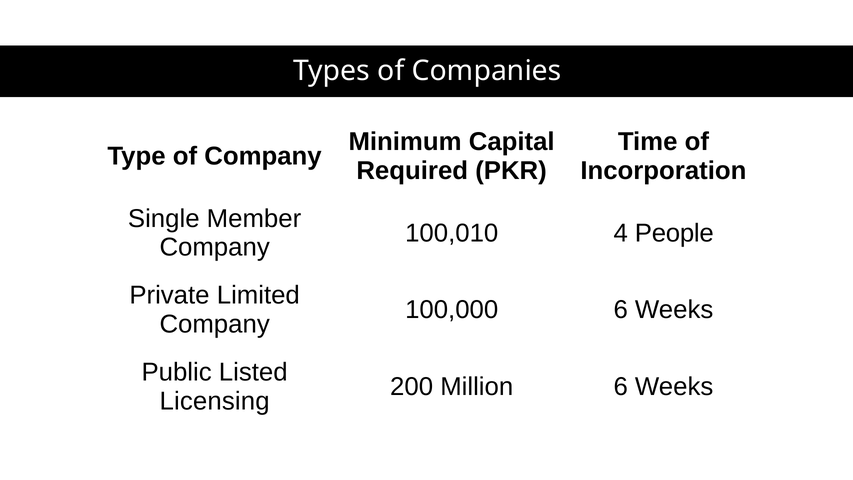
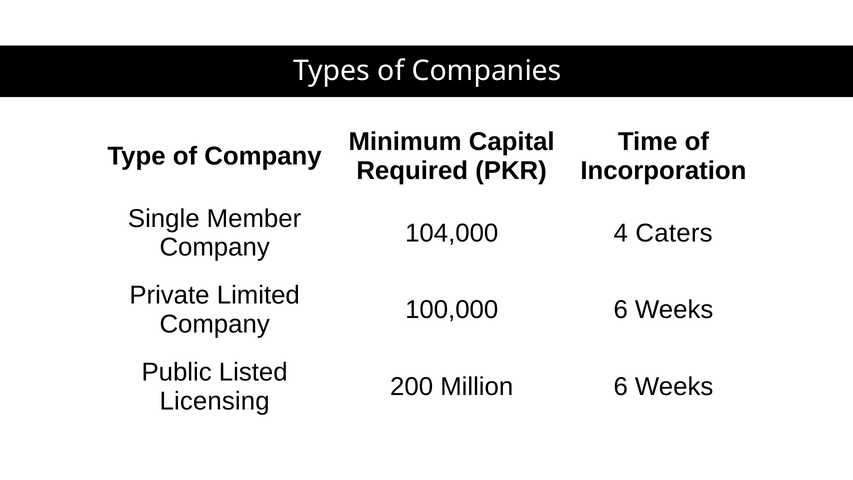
100,010: 100,010 -> 104,000 (452, 233)
People: People -> Caters (674, 233)
